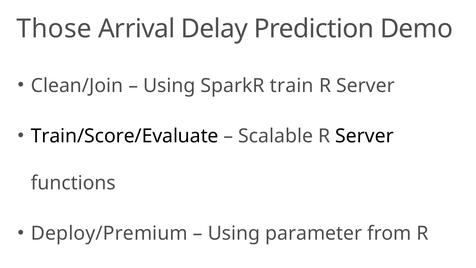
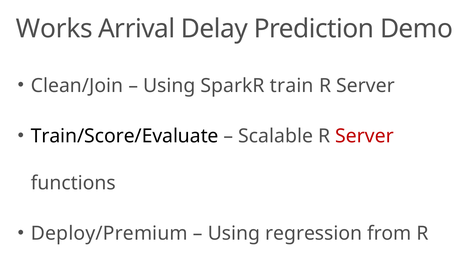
Those: Those -> Works (54, 29)
Server colour: black -> red (365, 136)
parameter: parameter -> regression (314, 233)
